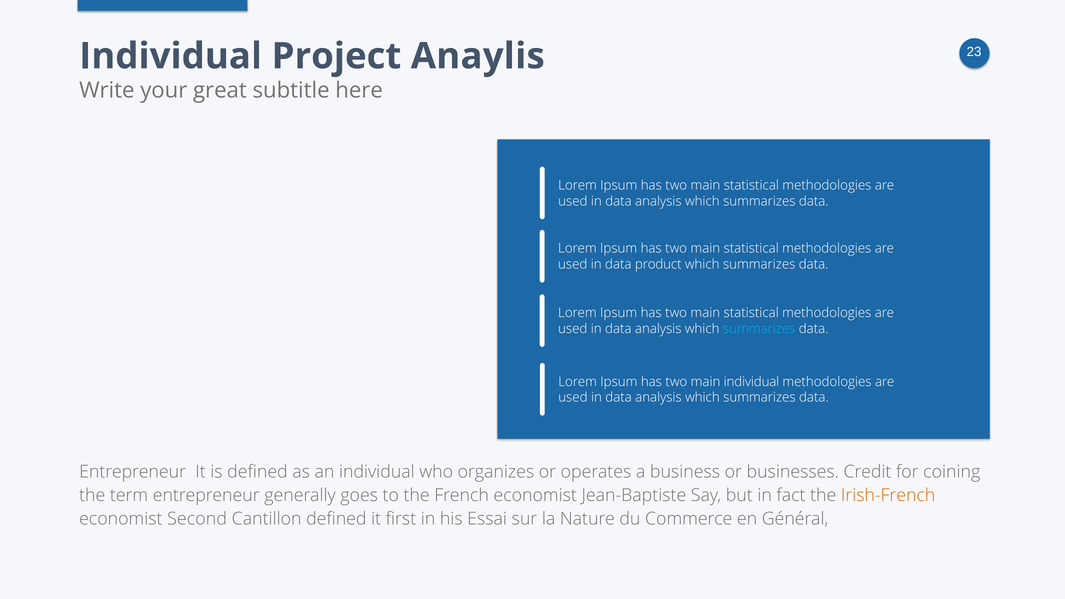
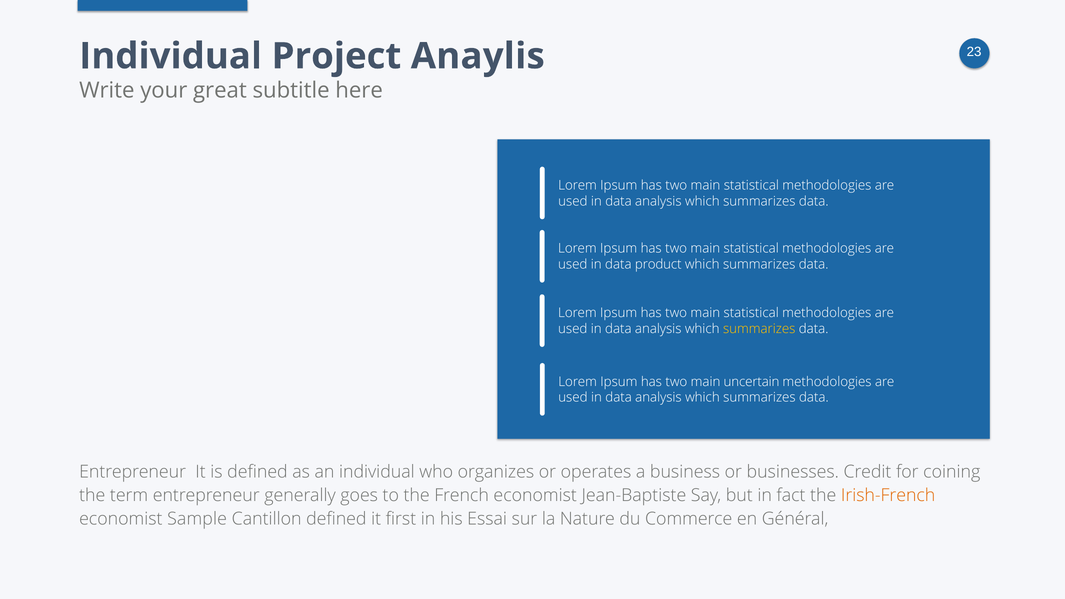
summarizes colour: light blue -> yellow (759, 329)
main individual: individual -> uncertain (752, 382)
Second: Second -> Sample (197, 519)
